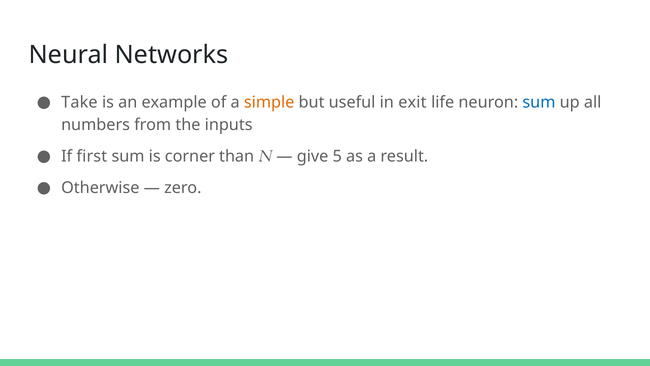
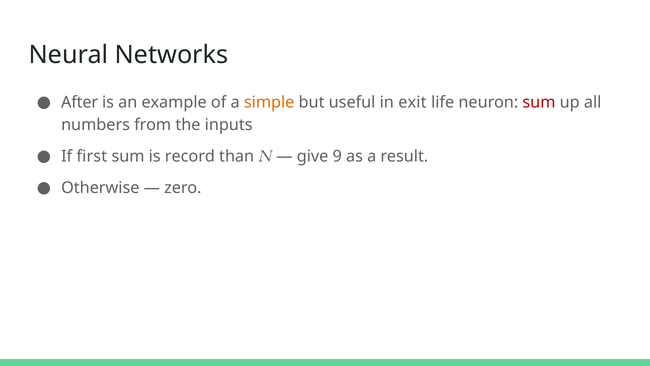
Take: Take -> After (80, 102)
sum colour: blue -> red (539, 102)
corner: corner -> record (190, 156)
5: 5 -> 9 (337, 156)
